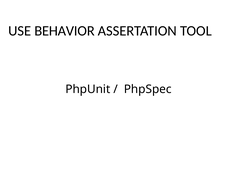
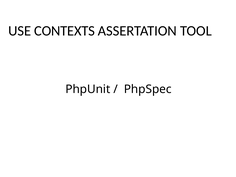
BEHAVIOR: BEHAVIOR -> CONTEXTS (65, 31)
